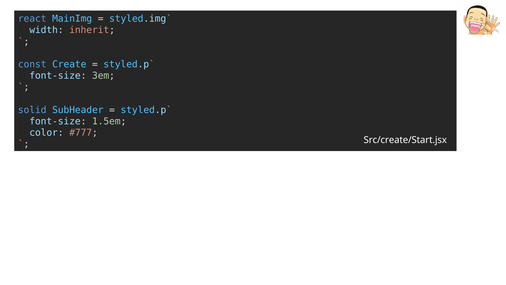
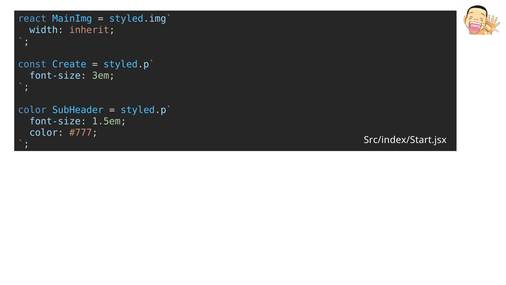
solid: solid -> color (32, 110)
Src/create/Start.jsx: Src/create/Start.jsx -> Src/index/Start.jsx (405, 140)
